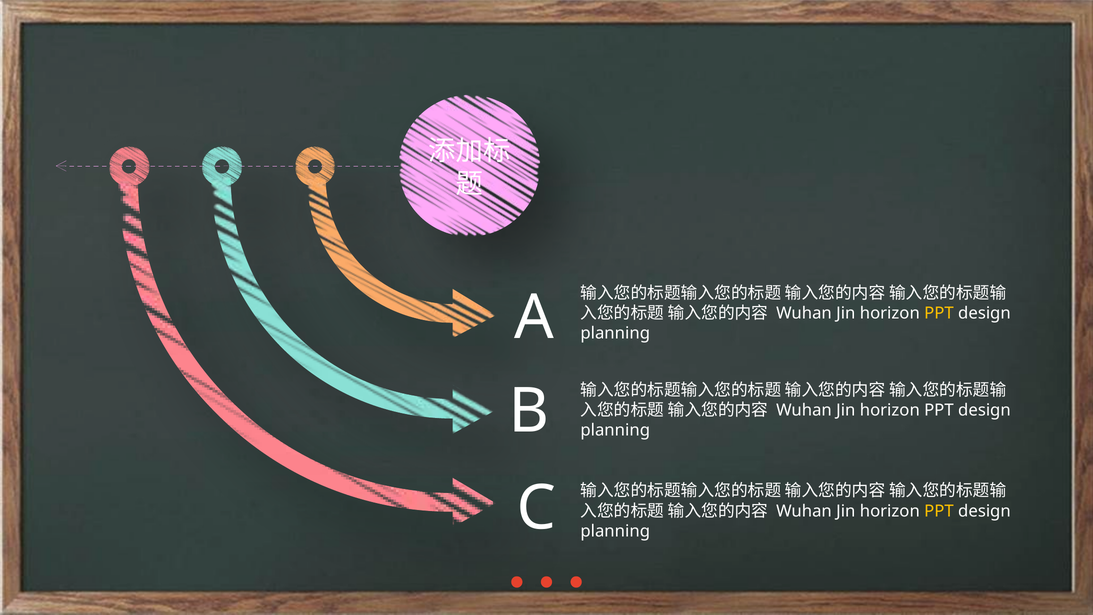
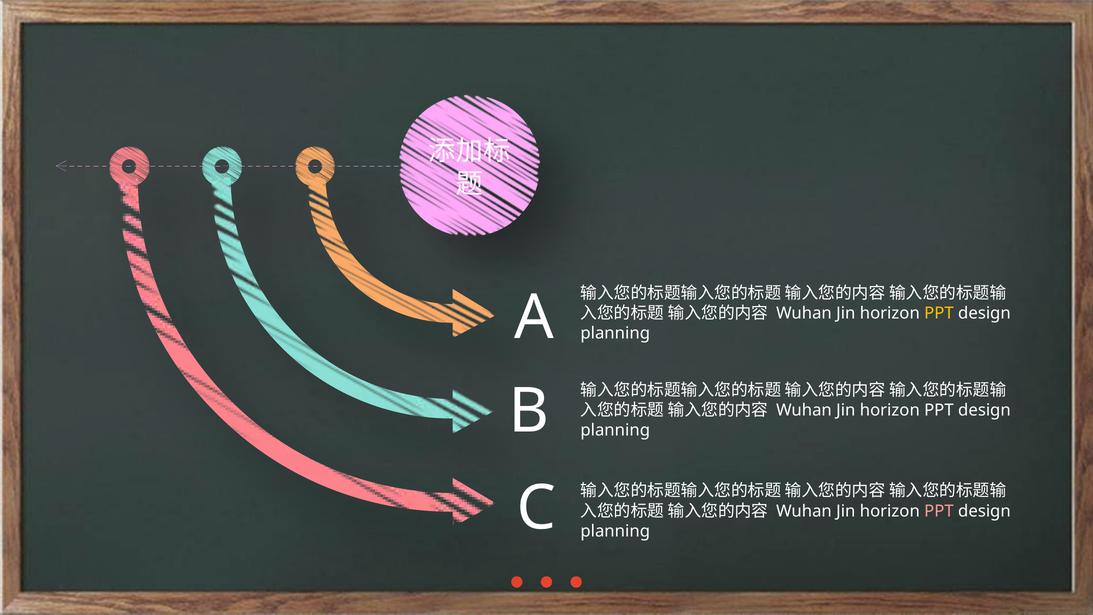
PPT colour: yellow -> pink (939, 511)
